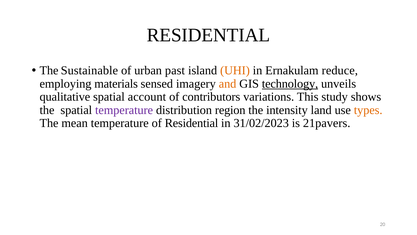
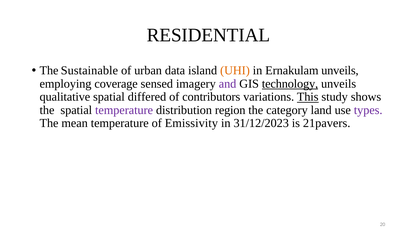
past: past -> data (175, 71)
Ernakulam reduce: reduce -> unveils (340, 71)
materials: materials -> coverage (116, 84)
and colour: orange -> purple (228, 84)
account: account -> differed (147, 97)
This underline: none -> present (308, 97)
intensity: intensity -> category (287, 110)
types colour: orange -> purple (368, 110)
of Residential: Residential -> Emissivity (191, 123)
31/02/2023: 31/02/2023 -> 31/12/2023 (261, 123)
